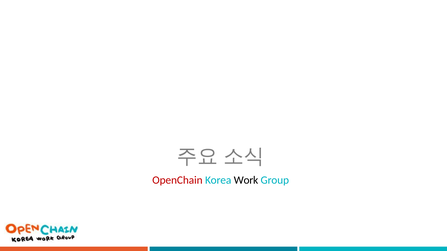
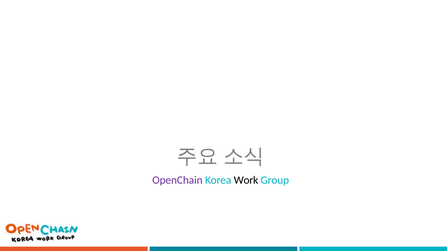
OpenChain colour: red -> purple (177, 180)
